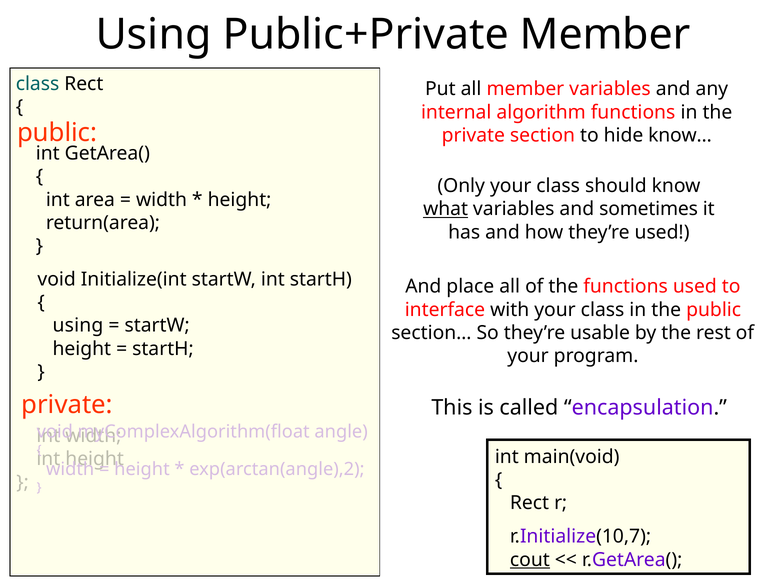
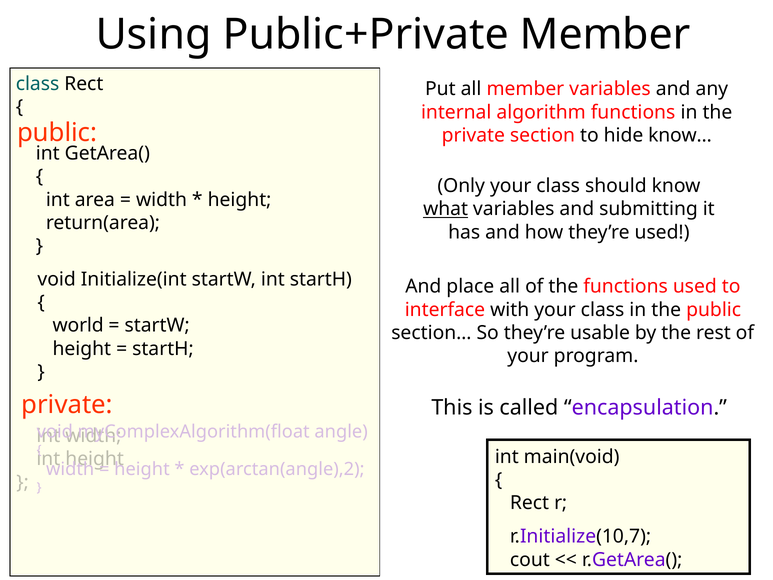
sometimes: sometimes -> submitting (648, 209)
using: using -> world (78, 325)
cout underline: present -> none (530, 560)
